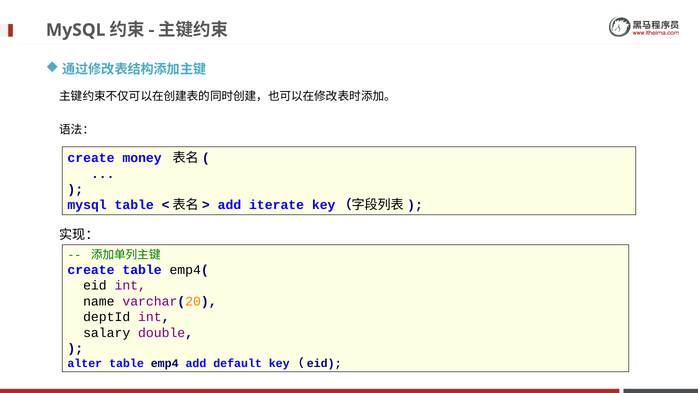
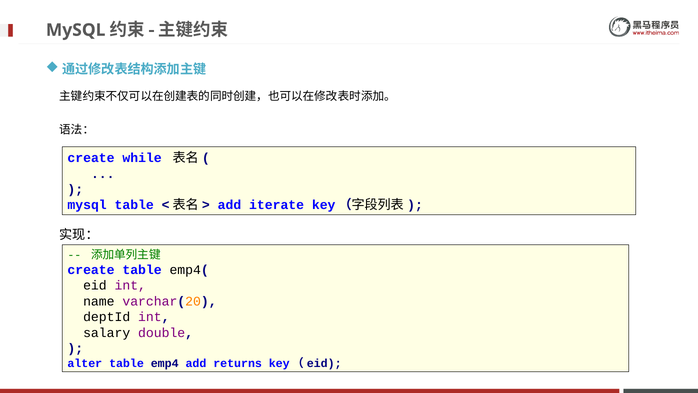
money: money -> while (142, 158)
default: default -> returns (238, 363)
